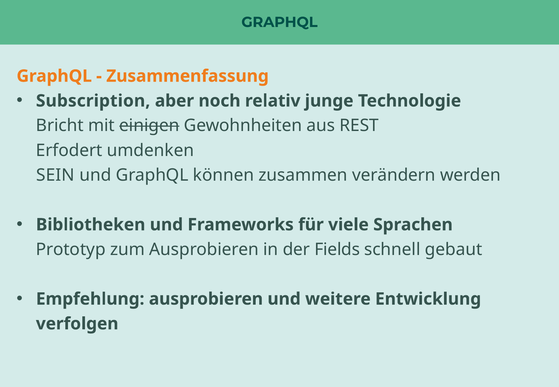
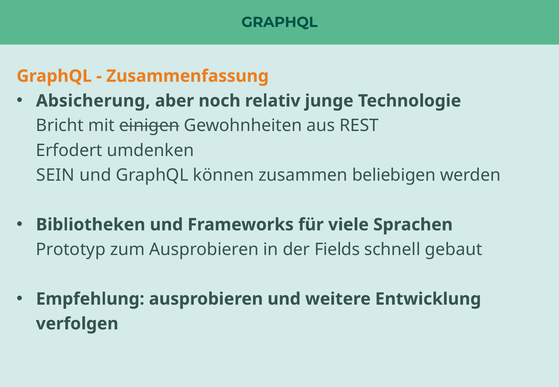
Subscription: Subscription -> Absicherung (93, 101)
verändern: verändern -> beliebigen (394, 175)
